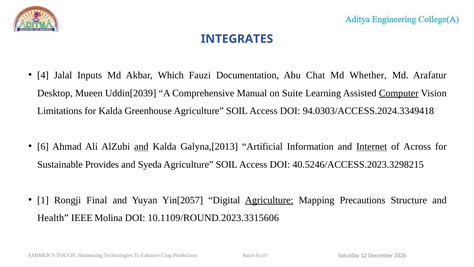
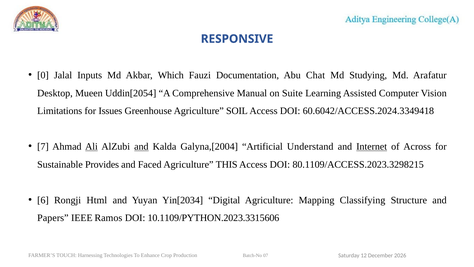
INTEGRATES: INTEGRATES -> RESPONSIVE (237, 39)
4: 4 -> 0 (43, 75)
Whether: Whether -> Studying (368, 75)
Uddin[2039: Uddin[2039 -> Uddin[2054 (131, 93)
Computer underline: present -> none (399, 93)
for Kalda: Kalda -> Issues (110, 111)
94.0303/ACCESS.2024.3349418: 94.0303/ACCESS.2024.3349418 -> 60.6042/ACCESS.2024.3349418 (368, 111)
6: 6 -> 7 (43, 146)
Ali underline: none -> present (91, 146)
Galyna,[2013: Galyna,[2013 -> Galyna,[2004 (209, 146)
Information: Information -> Understand (310, 146)
Syeda: Syeda -> Faced (150, 164)
SOIL: SOIL -> THIS (227, 164)
40.5246/ACCESS.2023.3298215: 40.5246/ACCESS.2023.3298215 -> 80.1109/ACCESS.2023.3298215 (358, 164)
1: 1 -> 6 (43, 200)
Final: Final -> Html (97, 200)
Yin[2057: Yin[2057 -> Yin[2034 (183, 200)
Agriculture underline: present -> none (269, 200)
Precautions: Precautions -> Classifying (363, 200)
Health: Health -> Papers (53, 218)
Molina: Molina -> Ramos (108, 218)
10.1109/ROUND.2023.3315606: 10.1109/ROUND.2023.3315606 -> 10.1109/PYTHON.2023.3315606 (213, 218)
